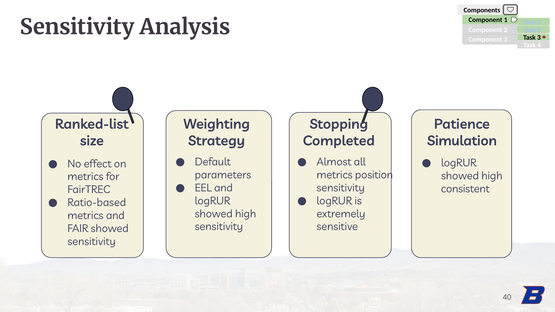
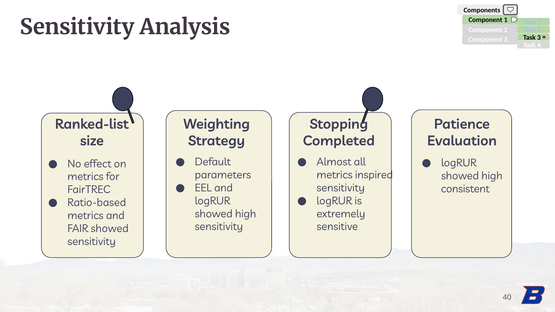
Simulation: Simulation -> Evaluation (462, 141)
position: position -> inspired (374, 175)
